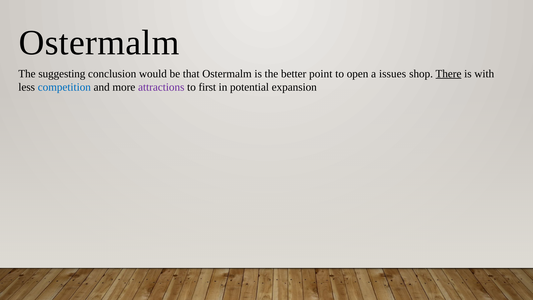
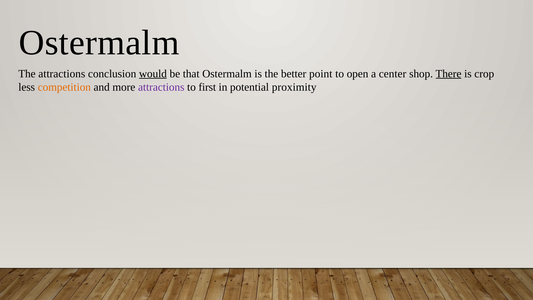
The suggesting: suggesting -> attractions (62, 74)
would underline: none -> present (153, 74)
issues: issues -> center (393, 74)
with: with -> crop (484, 74)
competition colour: blue -> orange (64, 87)
expansion: expansion -> proximity (294, 87)
